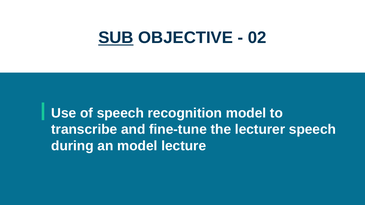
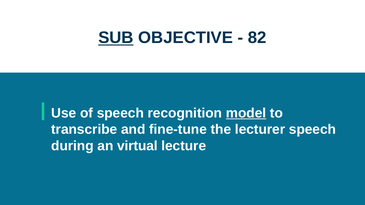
02: 02 -> 82 (257, 38)
model underline: none -> present (246, 113)
an model: model -> virtual (137, 146)
